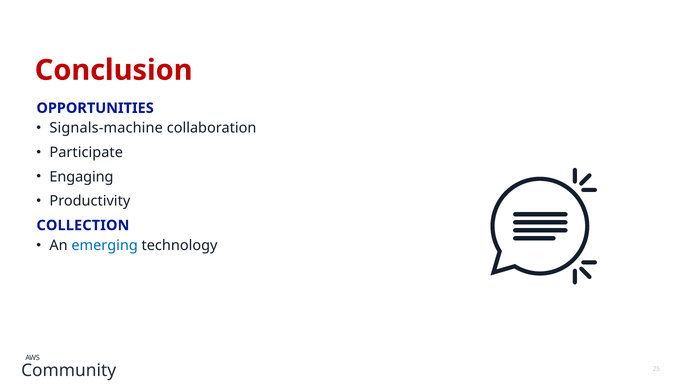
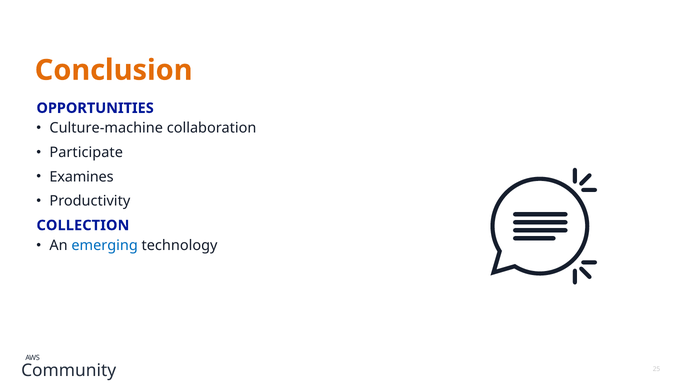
Conclusion colour: red -> orange (114, 70)
Signals-machine: Signals-machine -> Culture-machine (106, 128)
Engaging: Engaging -> Examines (81, 177)
